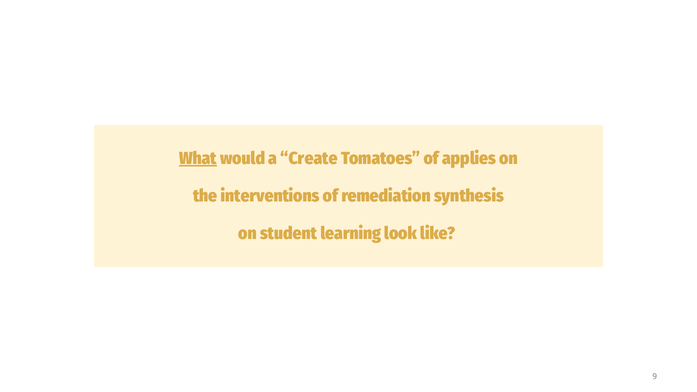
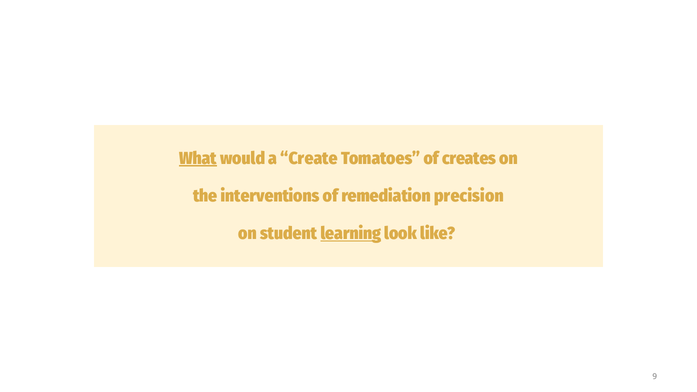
applies: applies -> creates (469, 158)
synthesis: synthesis -> precision (469, 196)
learning underline: none -> present (351, 234)
